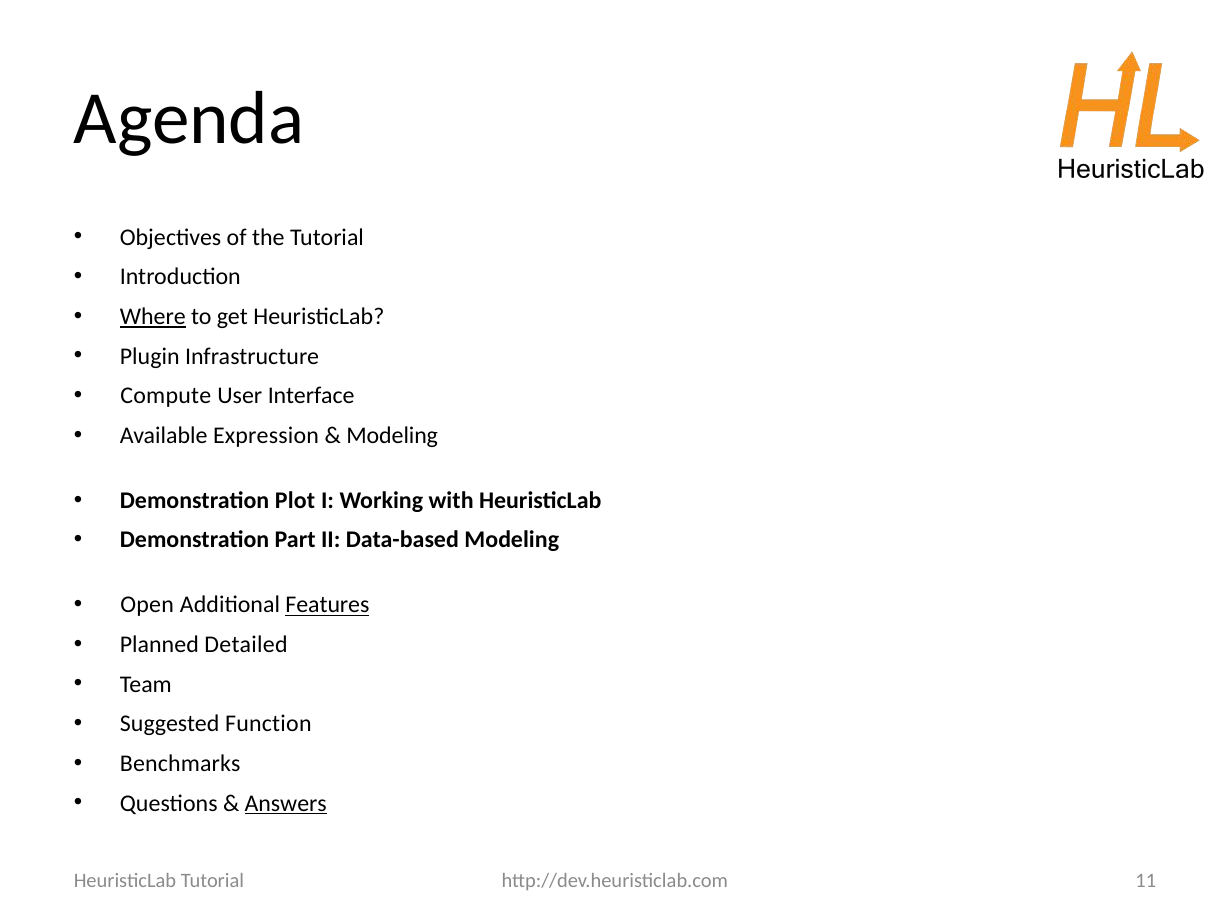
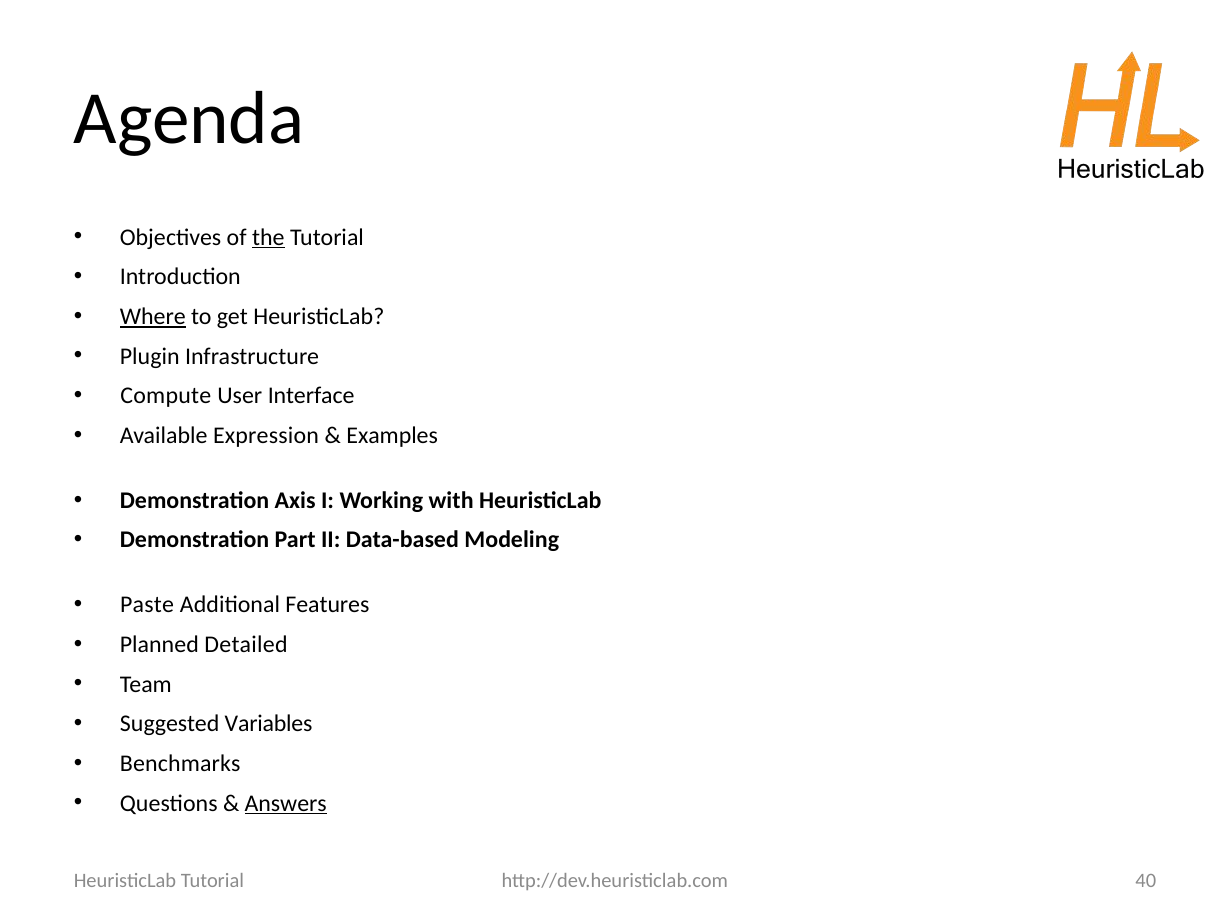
the underline: none -> present (268, 237)
Modeling: Modeling -> Examples (392, 436)
Plot: Plot -> Axis (295, 501)
Open: Open -> Paste (147, 605)
Features underline: present -> none (327, 605)
Function: Function -> Variables (269, 724)
11: 11 -> 40 (1146, 881)
